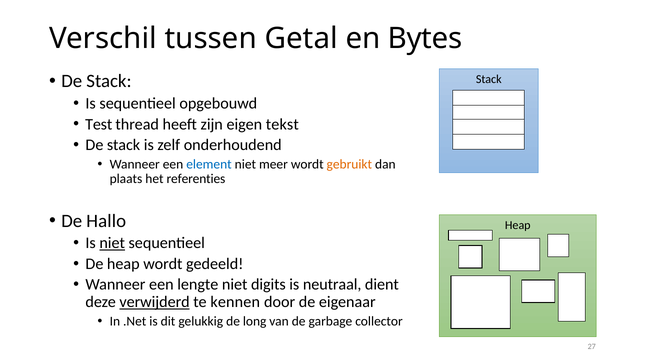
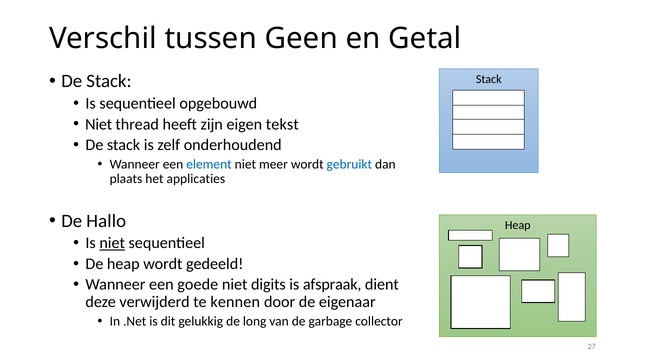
Getal: Getal -> Geen (301, 39)
Bytes: Bytes -> Getal (425, 39)
Test: Test -> Niet (99, 124)
gebruikt colour: orange -> blue (349, 164)
referenties: referenties -> applicaties (196, 179)
lengte: lengte -> goede (198, 285)
neutraal: neutraal -> afspraak (332, 285)
verwijderd underline: present -> none (155, 302)
